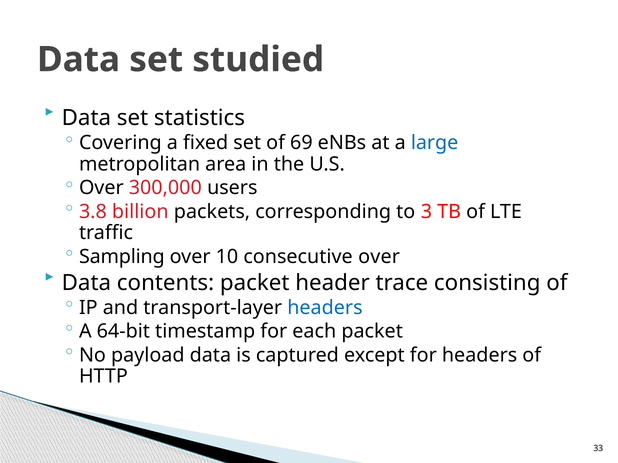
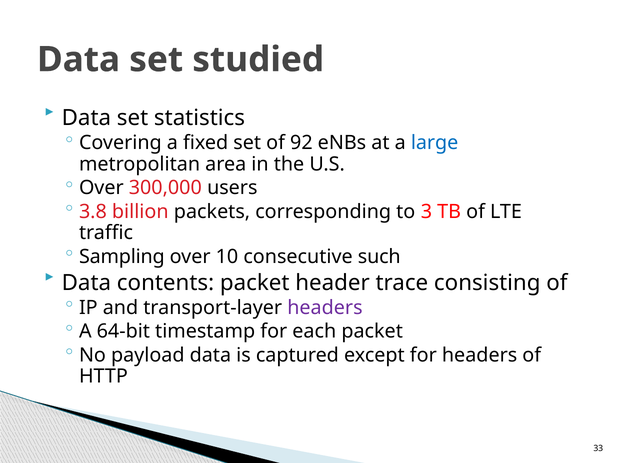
69: 69 -> 92 (301, 143)
consecutive over: over -> such (379, 257)
headers colour: blue -> purple (325, 308)
